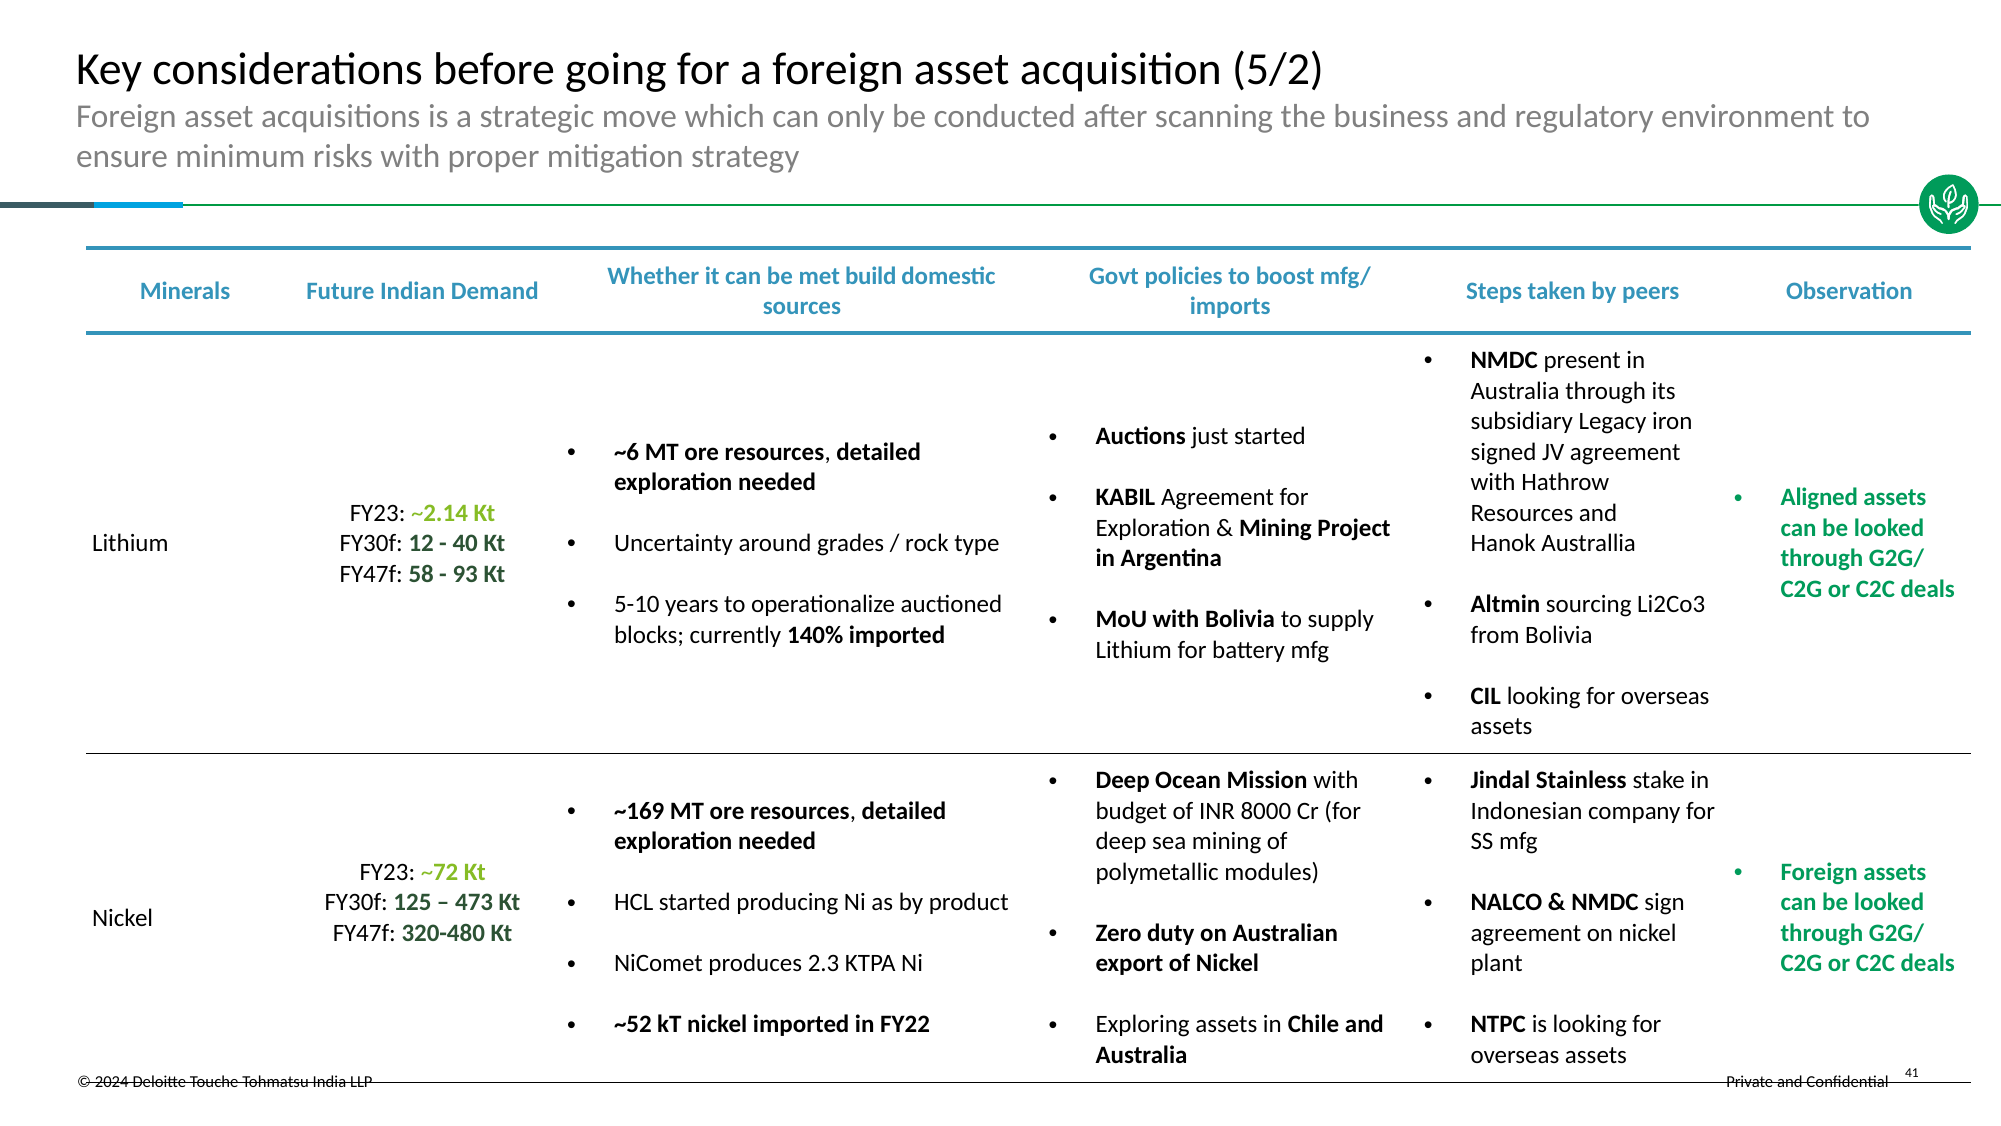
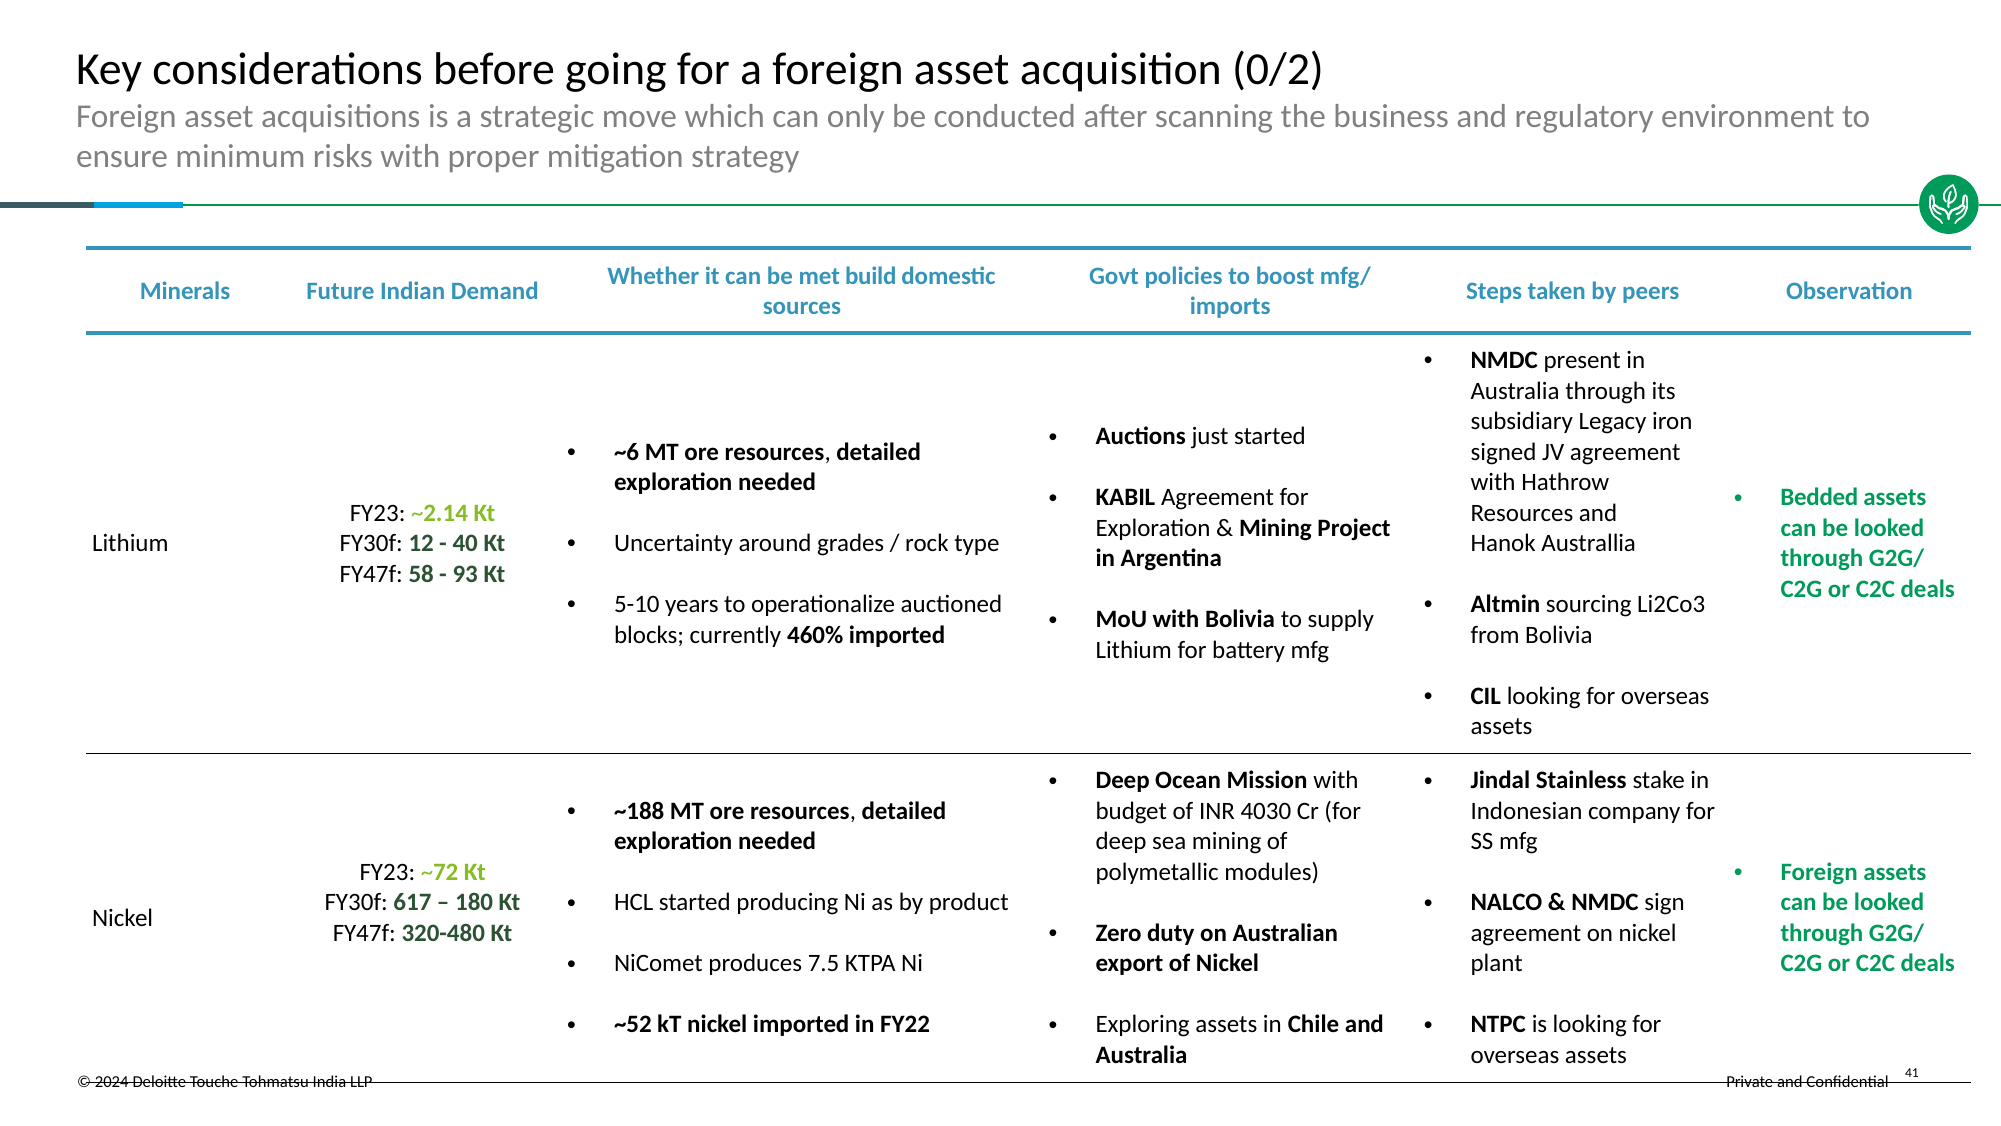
5/2: 5/2 -> 0/2 (1278, 70)
Aligned: Aligned -> Bedded (1819, 498)
140%: 140% -> 460% (815, 635)
~169: ~169 -> ~188 (639, 811)
8000: 8000 -> 4030 (1266, 811)
125: 125 -> 617 (412, 902)
473: 473 -> 180 (474, 902)
2.3: 2.3 -> 7.5 (824, 963)
